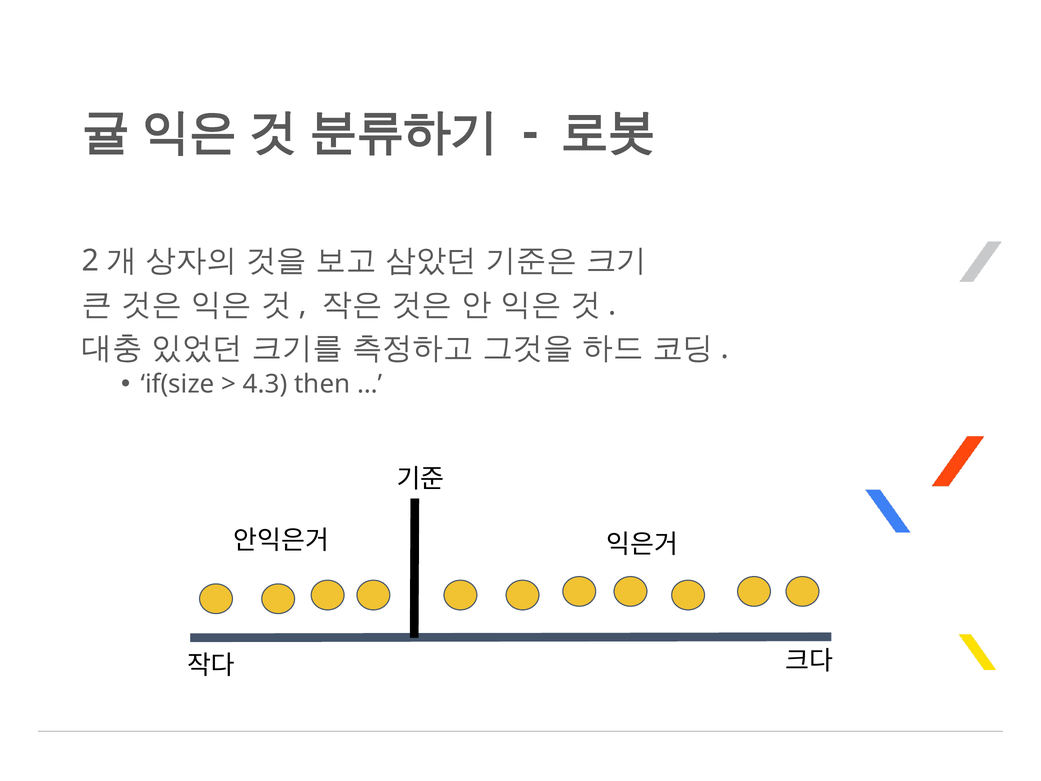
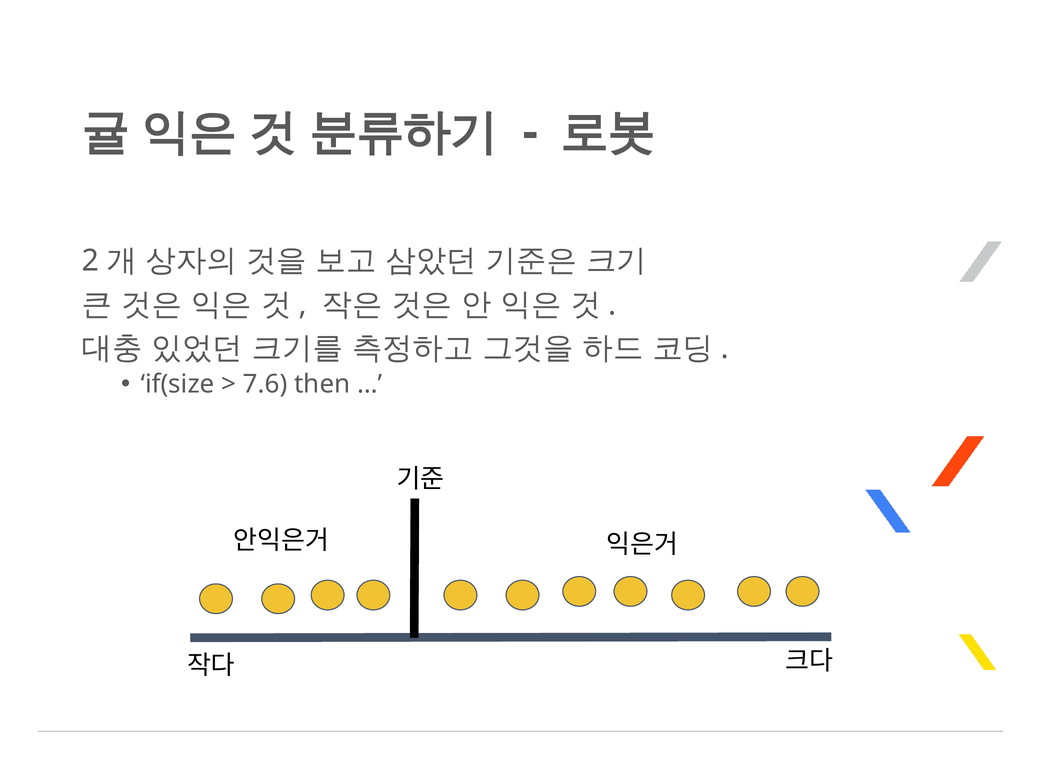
4.3: 4.3 -> 7.6 (265, 384)
